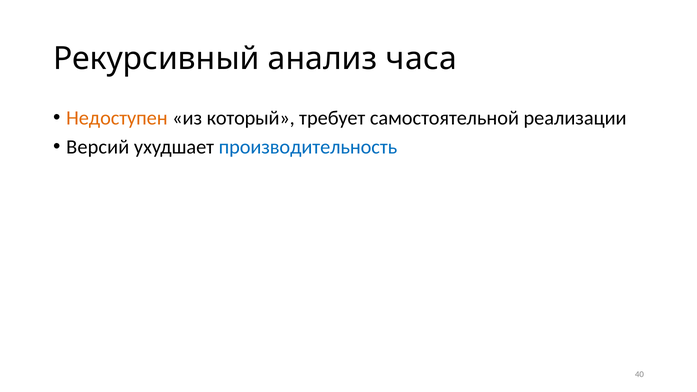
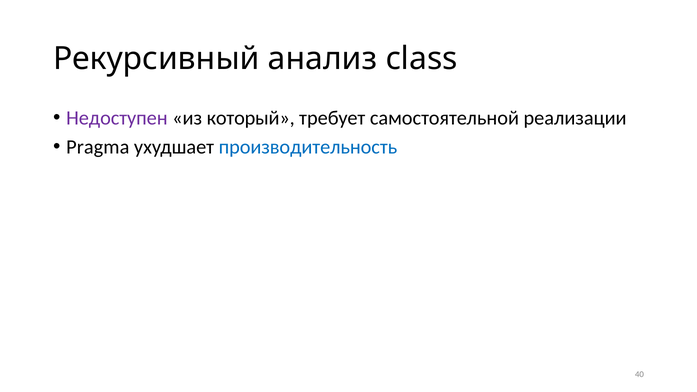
часа: часа -> class (422, 59)
Недоступен colour: orange -> purple (117, 118)
Версий: Версий -> Pragma (98, 147)
